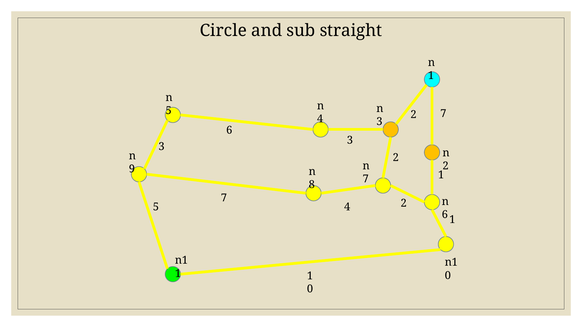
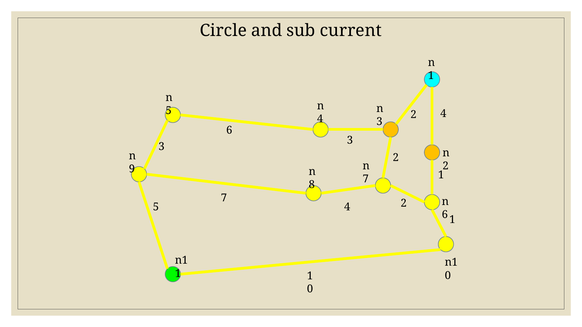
straight: straight -> current (351, 30)
2 7: 7 -> 4 (443, 114)
